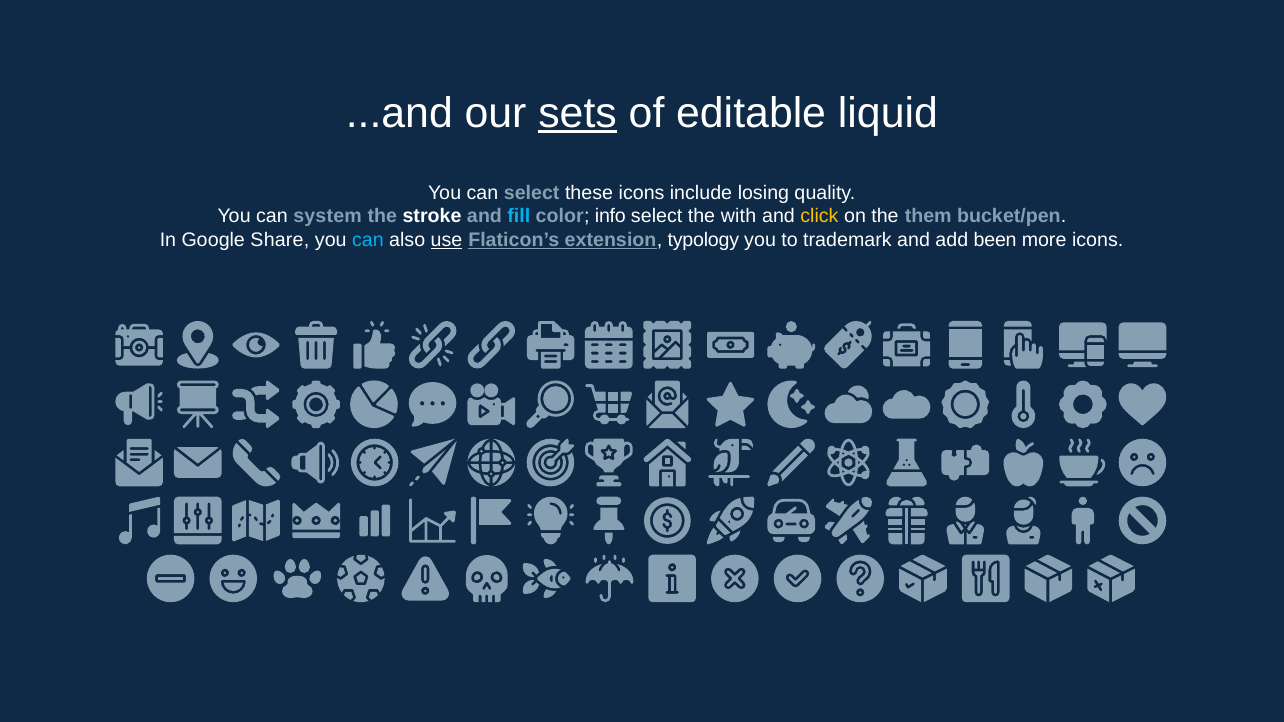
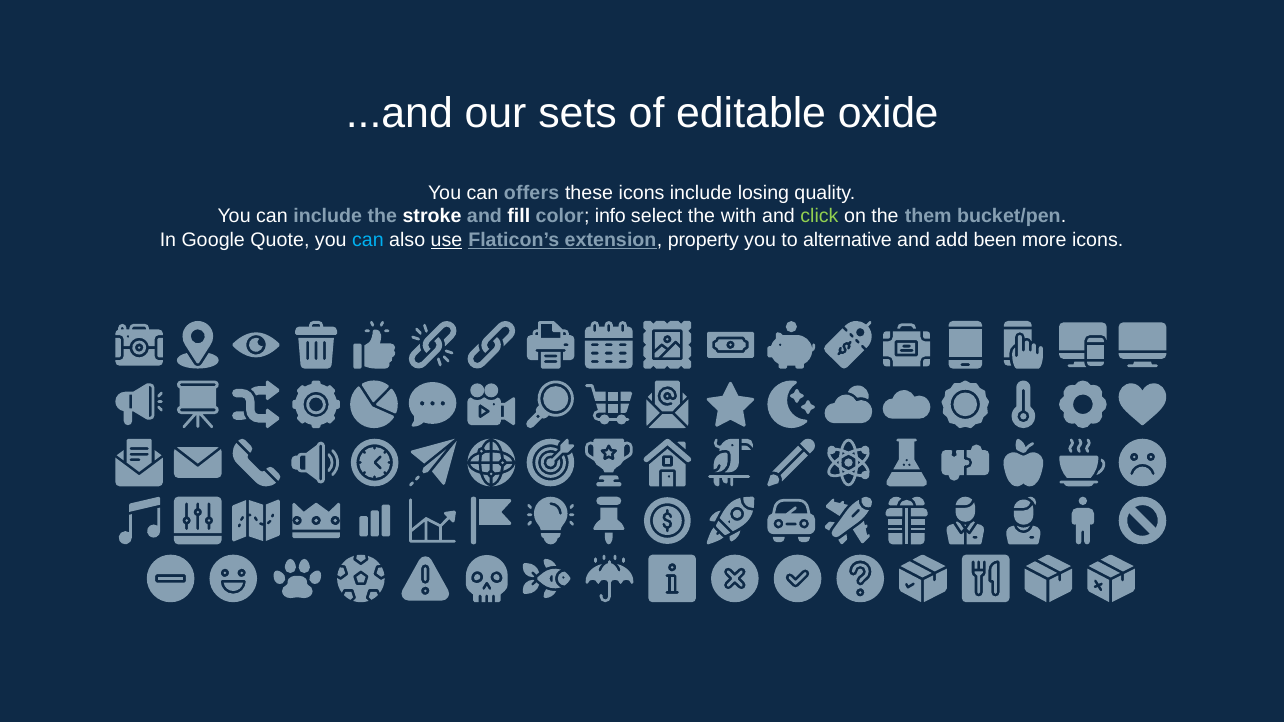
sets underline: present -> none (578, 113)
liquid: liquid -> oxide (888, 113)
can select: select -> offers (532, 193)
can system: system -> include (328, 216)
fill colour: light blue -> white (519, 216)
click colour: yellow -> light green (819, 216)
Share: Share -> Quote (280, 240)
typology: typology -> property (703, 240)
trademark: trademark -> alternative (848, 240)
